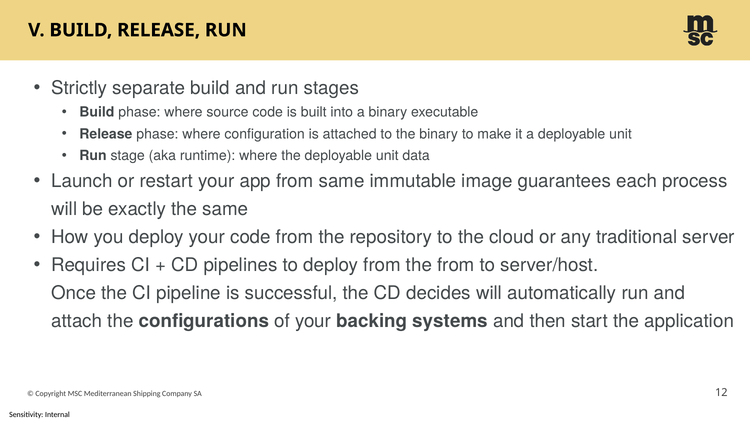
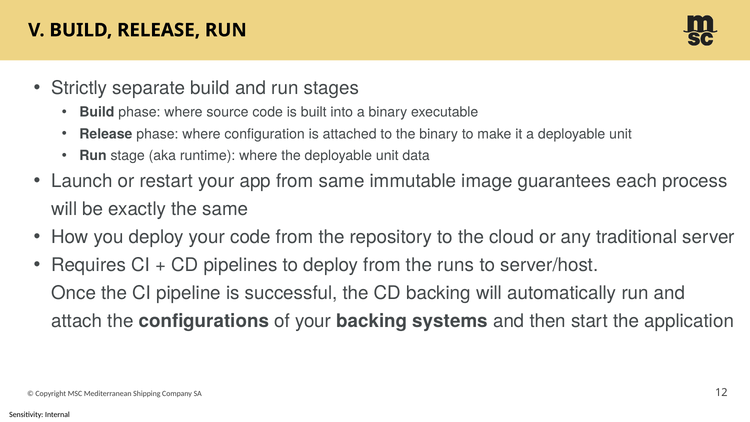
the from: from -> runs (456, 265)
CD decides: decides -> backing (439, 293)
